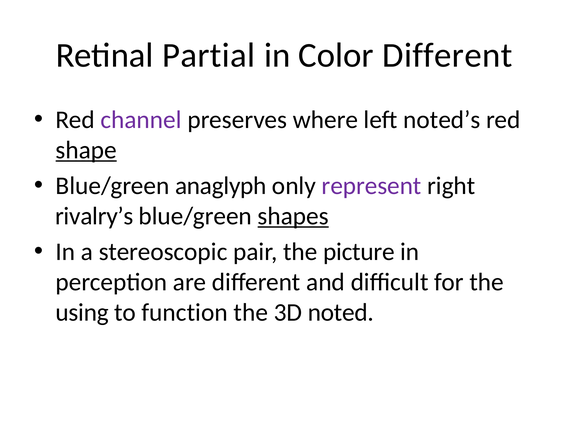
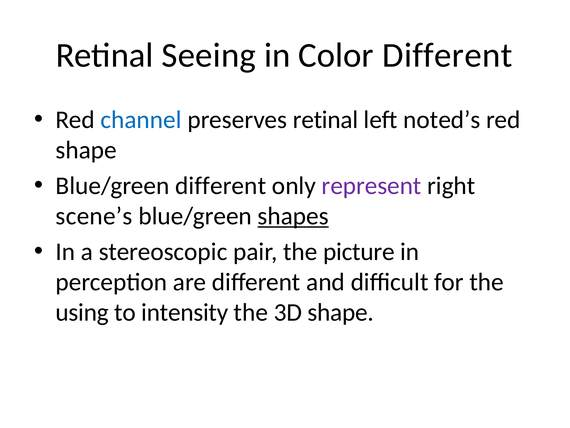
Partial: Partial -> Seeing (209, 55)
channel colour: purple -> blue (141, 120)
preserves where: where -> retinal (326, 120)
shape underline: present -> none (86, 150)
Blue/green anaglyph: anaglyph -> different (221, 185)
rivalry’s: rivalry’s -> scene’s (94, 216)
function: function -> intensity (185, 312)
3D noted: noted -> shape (341, 312)
